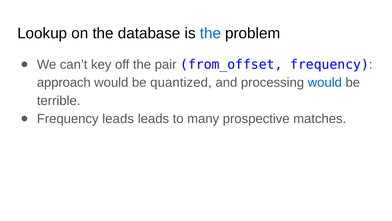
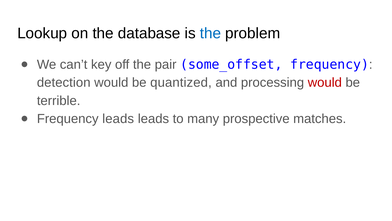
from_offset: from_offset -> some_offset (231, 64)
approach: approach -> detection (64, 82)
would colour: blue -> red (325, 82)
